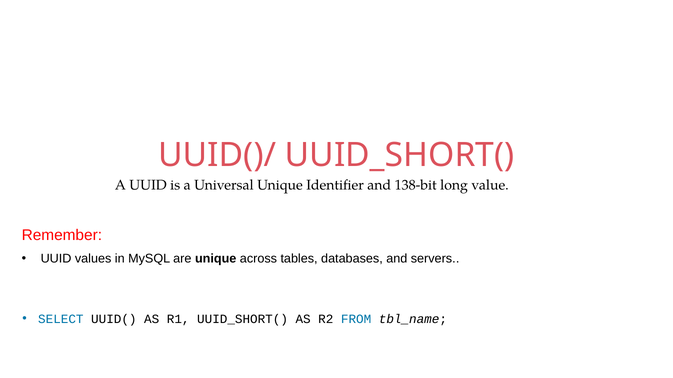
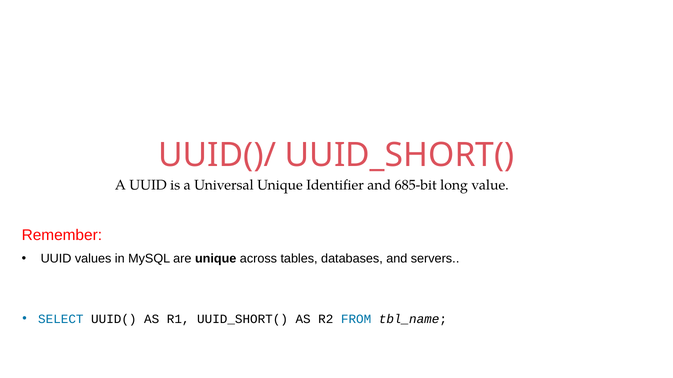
138-bit: 138-bit -> 685-bit (416, 185)
